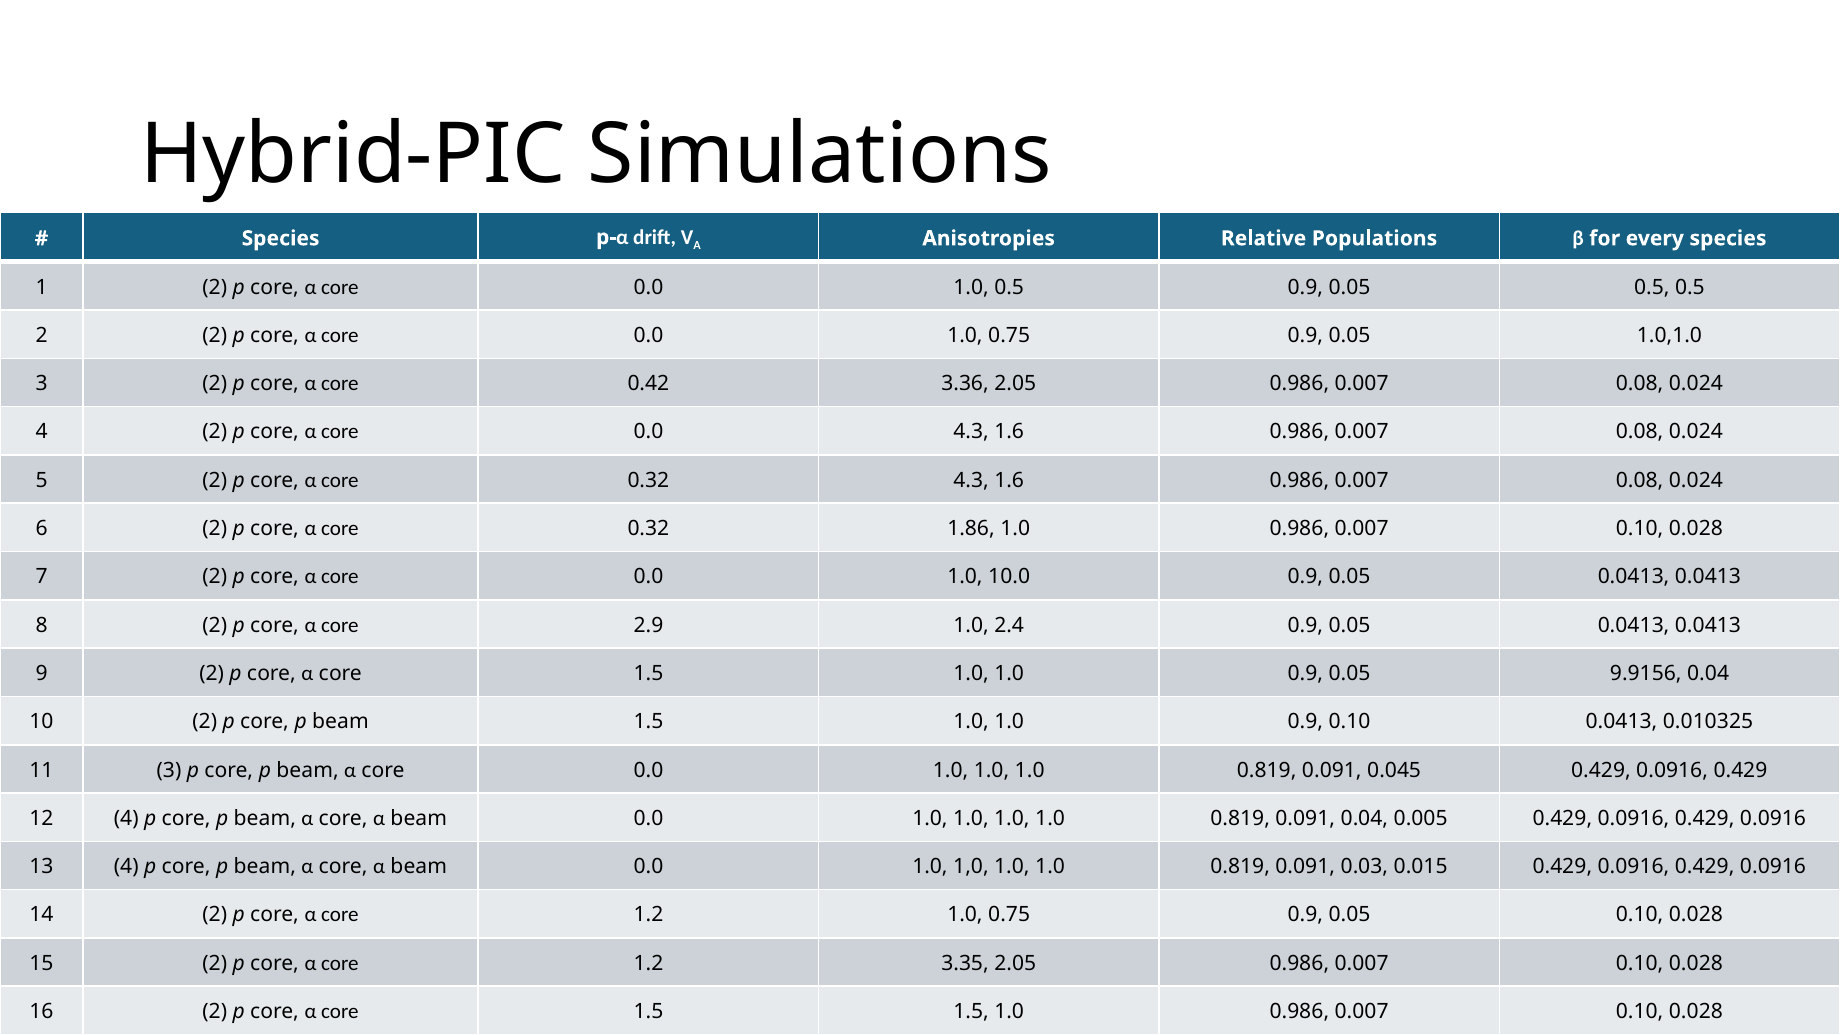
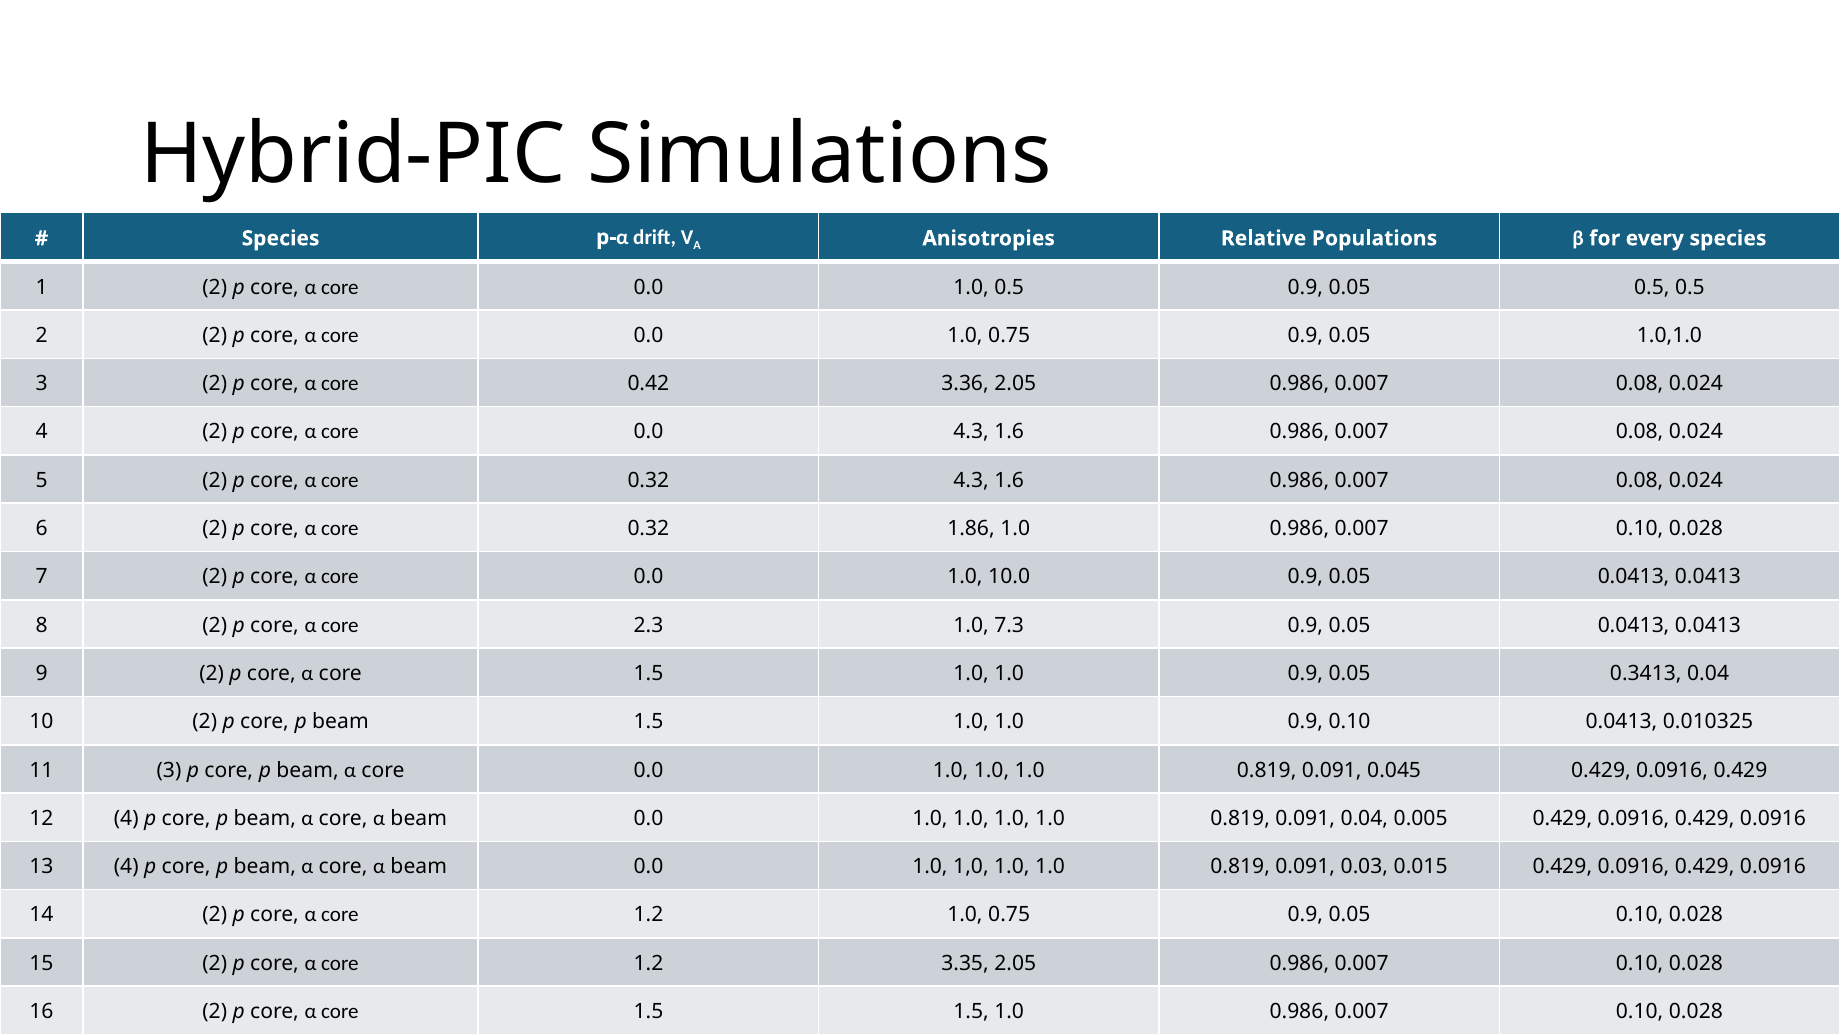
2.9: 2.9 -> 2.3 (648, 625)
2.4: 2.4 -> 7.3 (1009, 625)
9.9156: 9.9156 -> 0.3413 (1646, 674)
